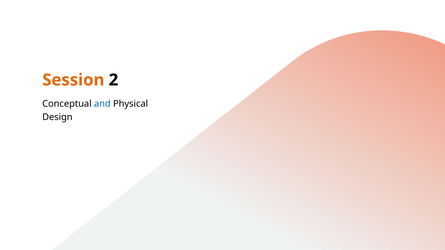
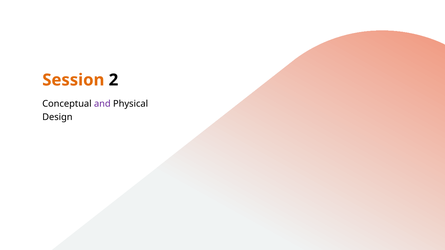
and colour: blue -> purple (102, 104)
